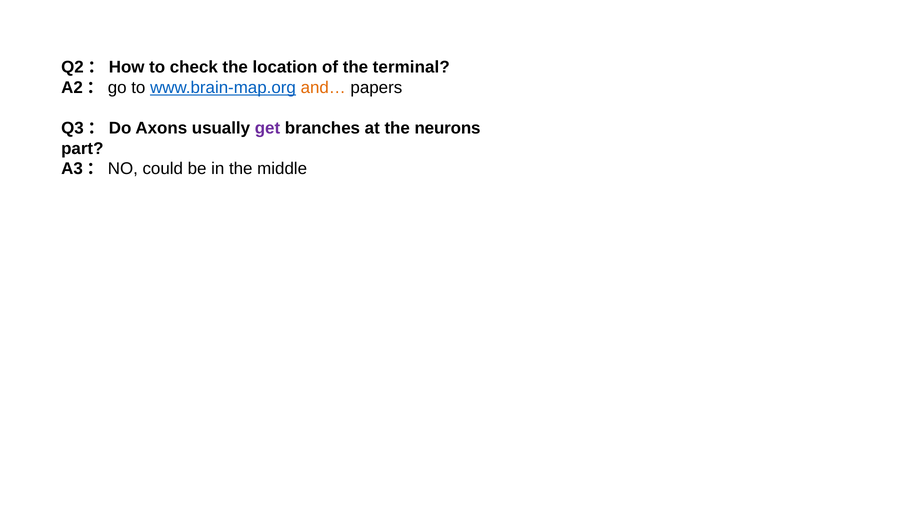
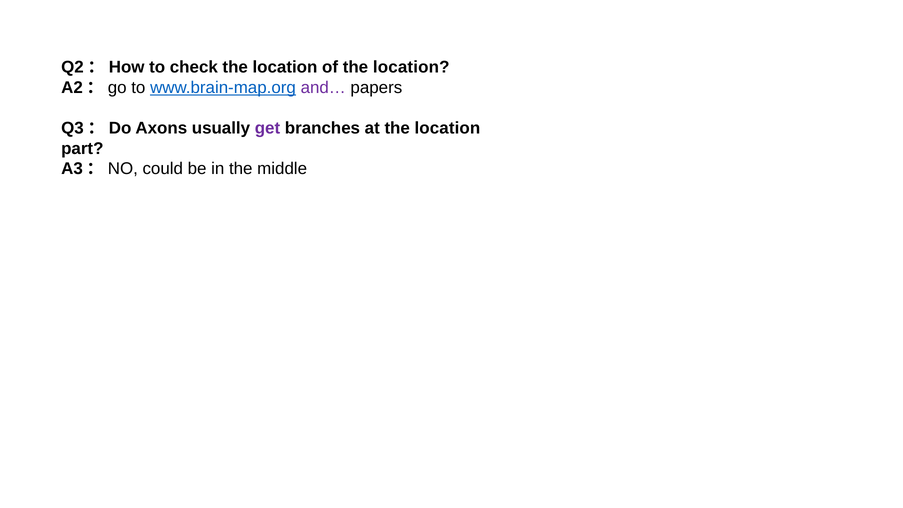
of the terminal: terminal -> location (411, 67)
and… colour: orange -> purple (323, 87)
at the neurons: neurons -> location (447, 128)
